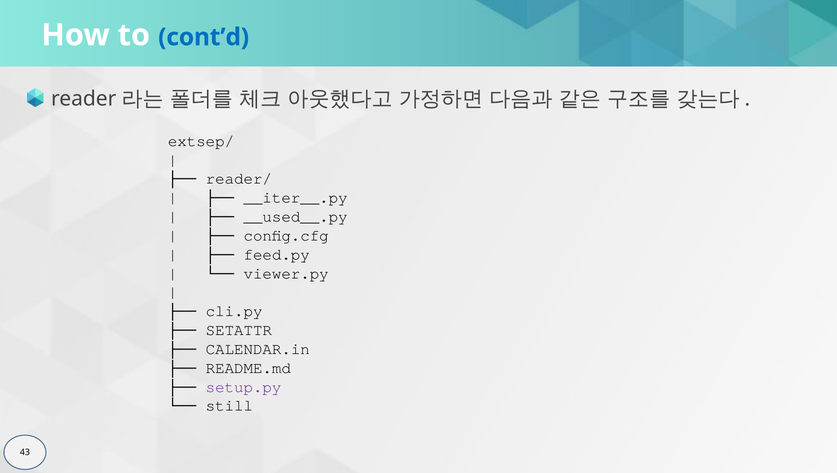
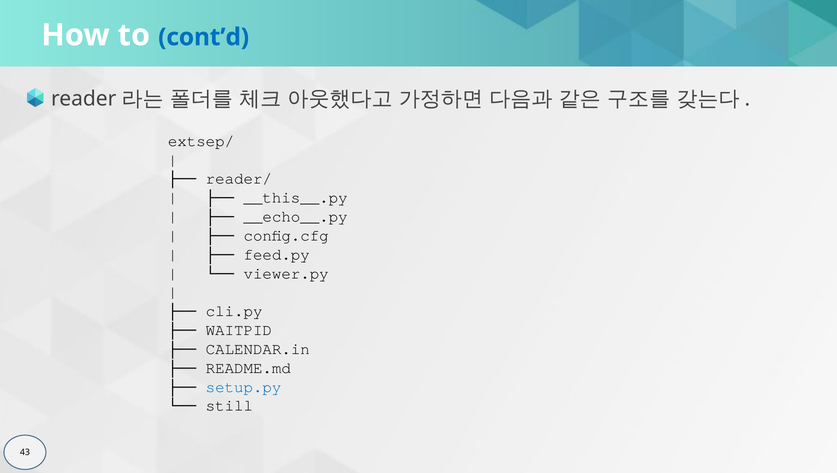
__iter__.py: __iter__.py -> __this__.py (296, 198)
__used__.py: __used__.py -> __echo__.py (296, 217)
SETATTR: SETATTR -> WAITPID (239, 330)
setup.py colour: purple -> blue (244, 387)
